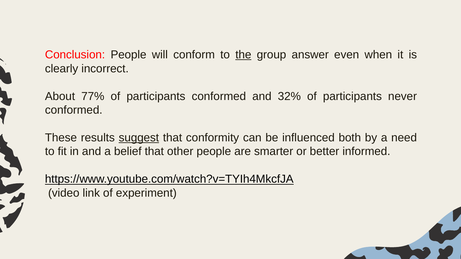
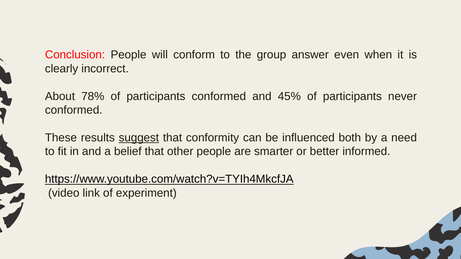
the underline: present -> none (243, 55)
77%: 77% -> 78% (93, 96)
32%: 32% -> 45% (289, 96)
